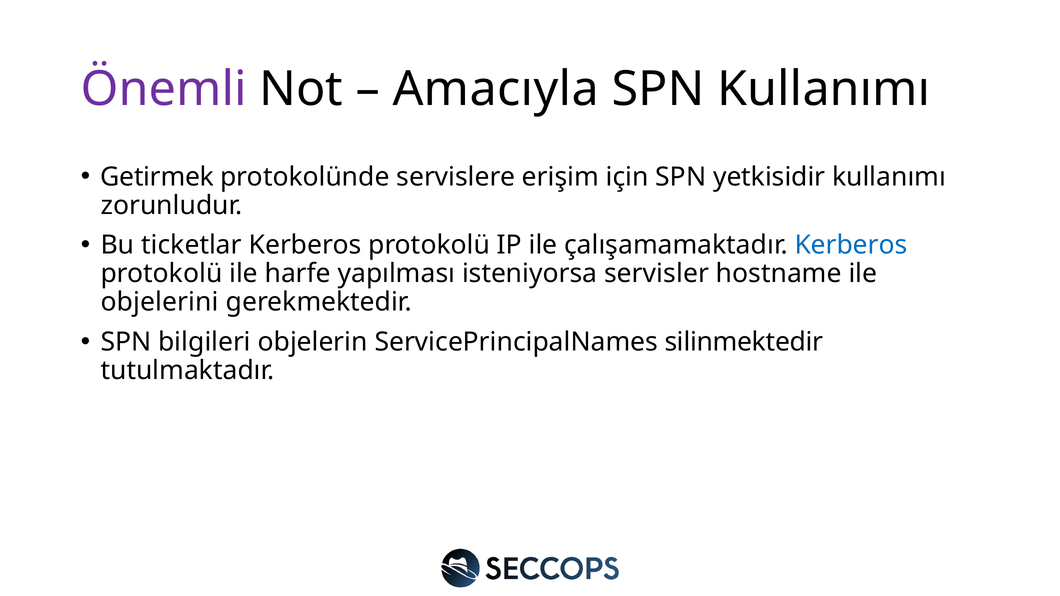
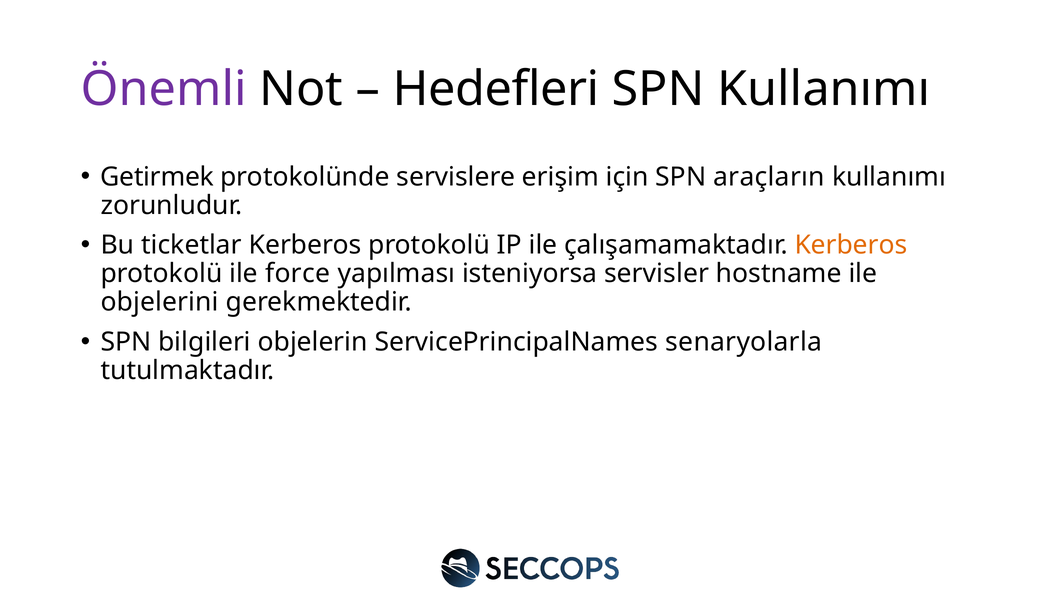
Amacıyla: Amacıyla -> Hedefleri (496, 89)
yetkisidir: yetkisidir -> araçların (769, 177)
Kerberos colour: blue -> orange (851, 245)
harfe: harfe -> force (298, 274)
silinmektedir: silinmektedir -> senaryolarla (744, 342)
